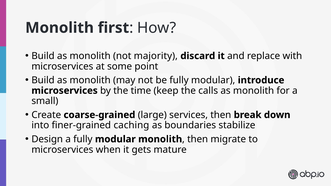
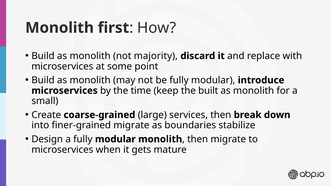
calls: calls -> built (208, 91)
finer-grained caching: caching -> migrate (131, 125)
